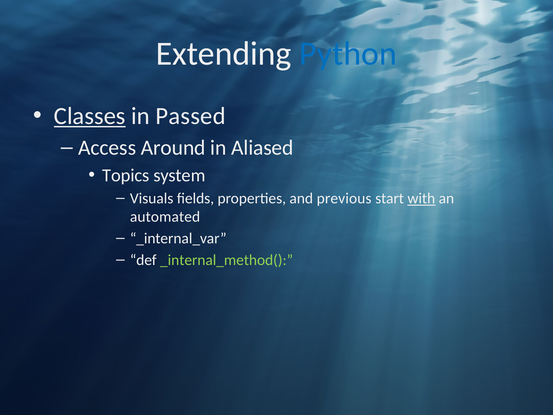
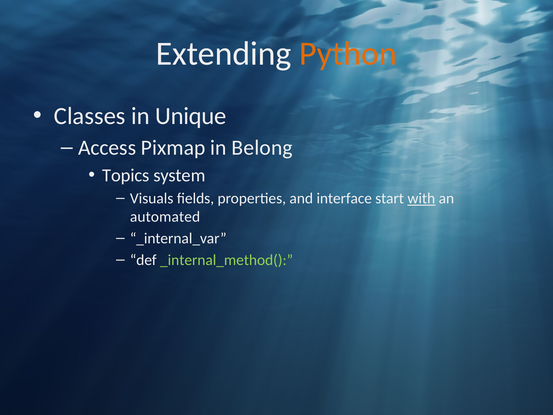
Python colour: blue -> orange (348, 54)
Classes underline: present -> none (90, 116)
Passed: Passed -> Unique (191, 116)
Around: Around -> Pixmap (173, 148)
Aliased: Aliased -> Belong (262, 148)
previous: previous -> interface (344, 198)
